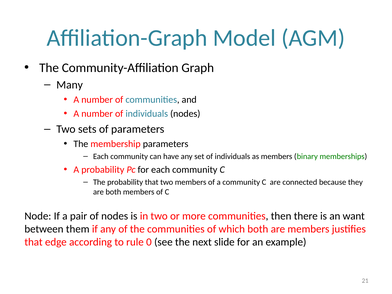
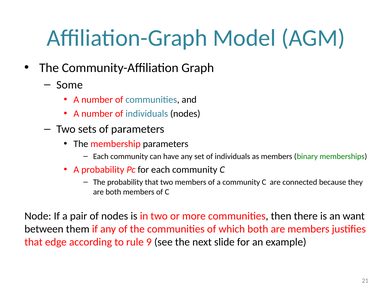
Many: Many -> Some (70, 85)
0: 0 -> 9 (149, 242)
